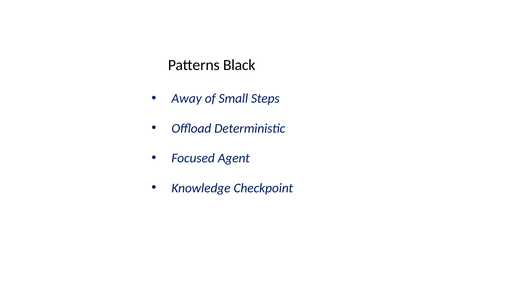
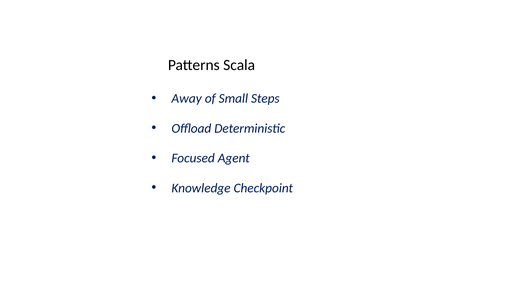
Black: Black -> Scala (239, 65)
